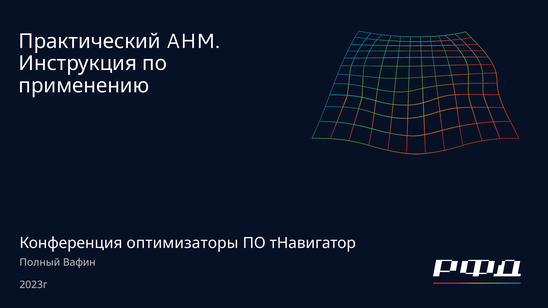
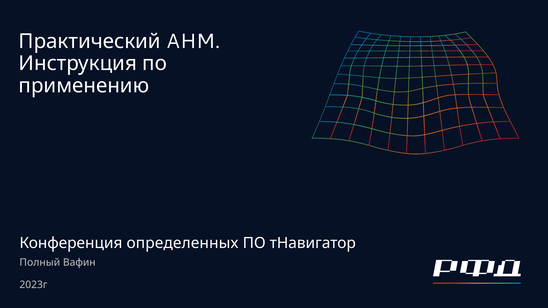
оптимизаторы: оптимизаторы -> определенных (182, 243)
